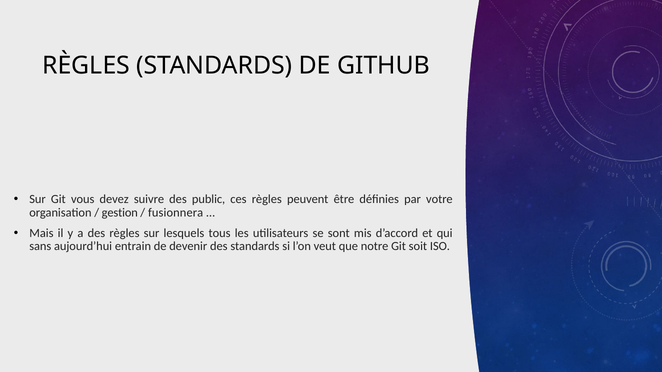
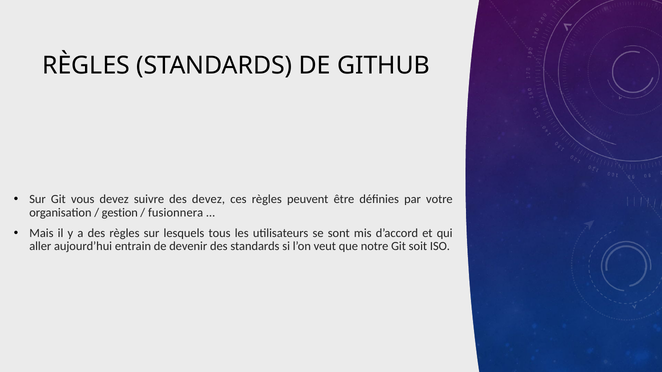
des public: public -> devez (208, 199)
sans: sans -> aller (40, 247)
